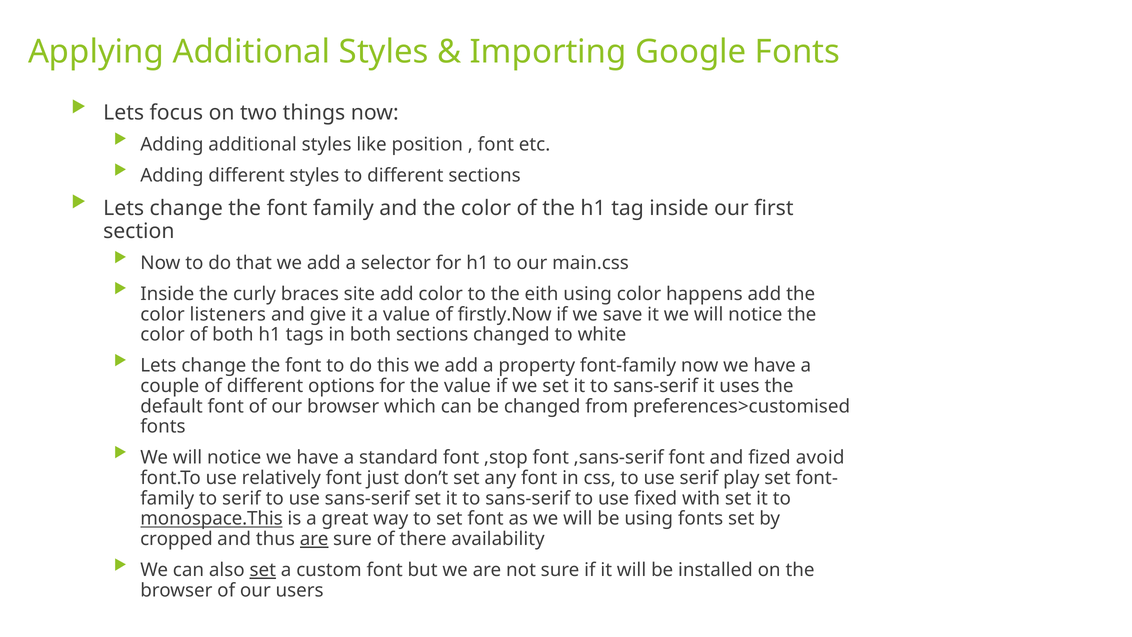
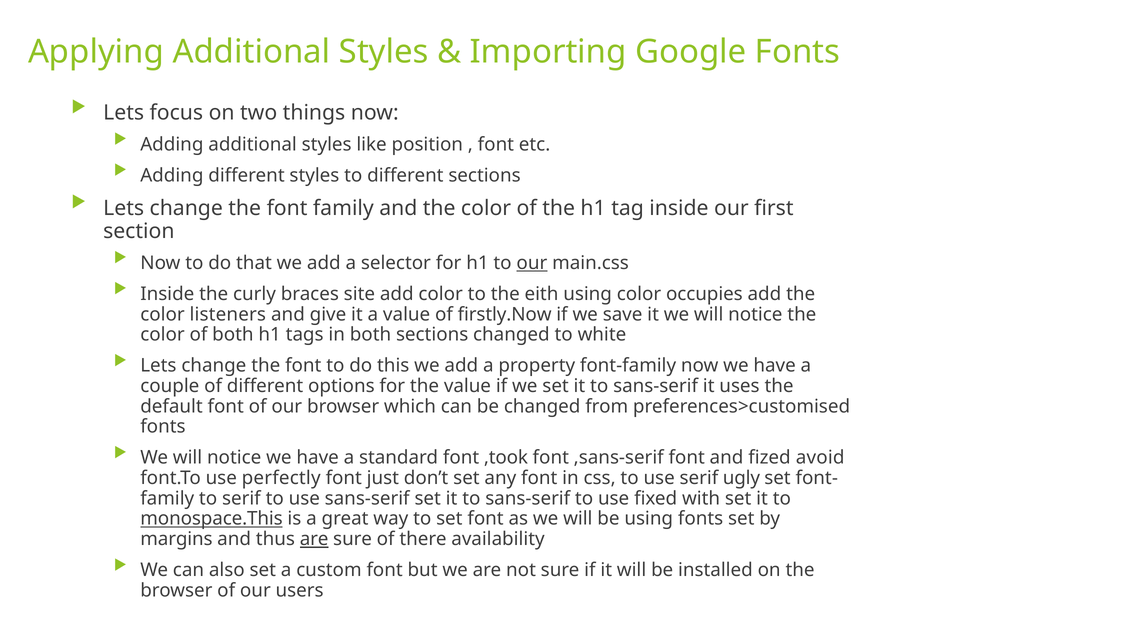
our underline: none -> present (532, 263)
happens: happens -> occupies (704, 294)
,stop: ,stop -> ,took (506, 457)
relatively: relatively -> perfectly (281, 478)
play: play -> ugly (741, 478)
cropped: cropped -> margins (176, 539)
set underline: present -> none (263, 570)
